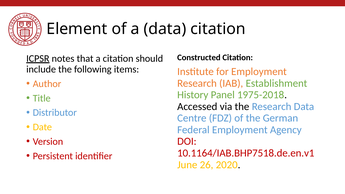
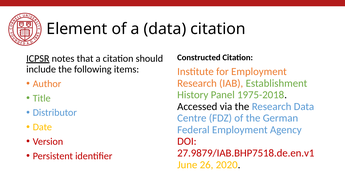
10.1164/IAB.BHP7518.de.en.v1: 10.1164/IAB.BHP7518.de.en.v1 -> 27.9879/IAB.BHP7518.de.en.v1 (246, 153)
